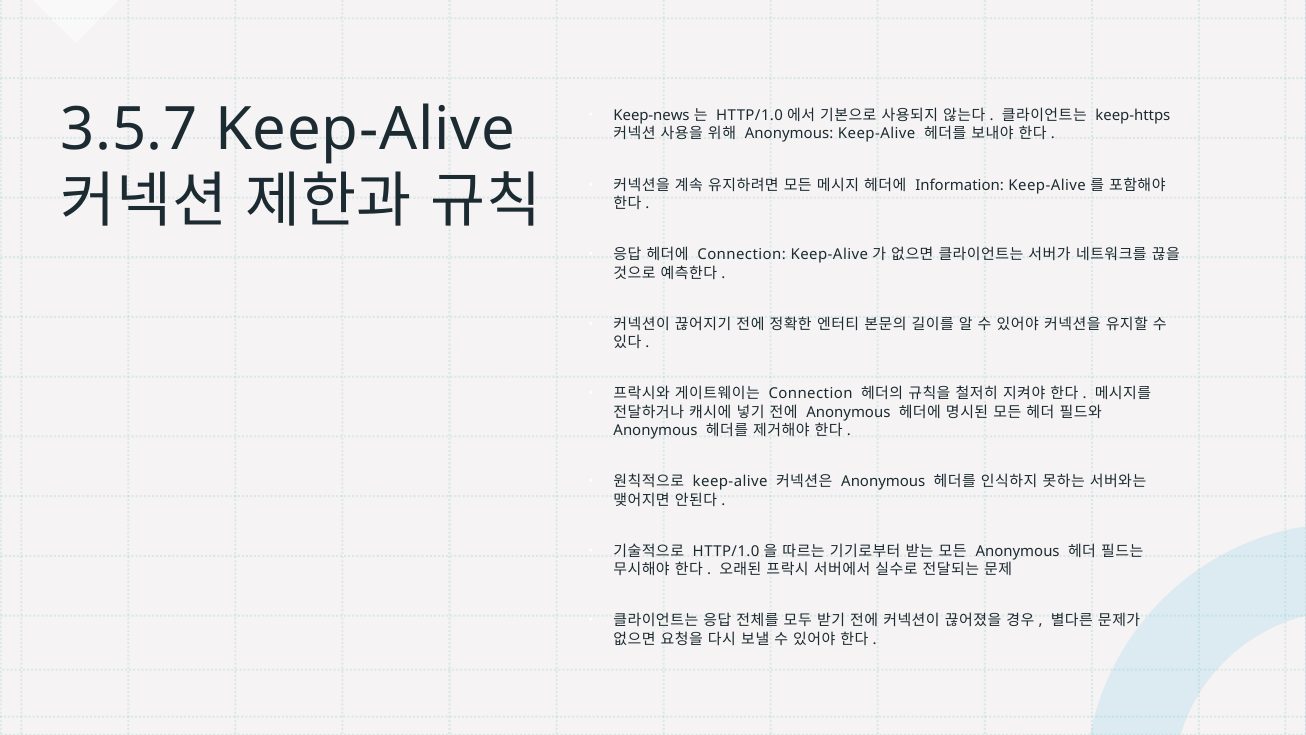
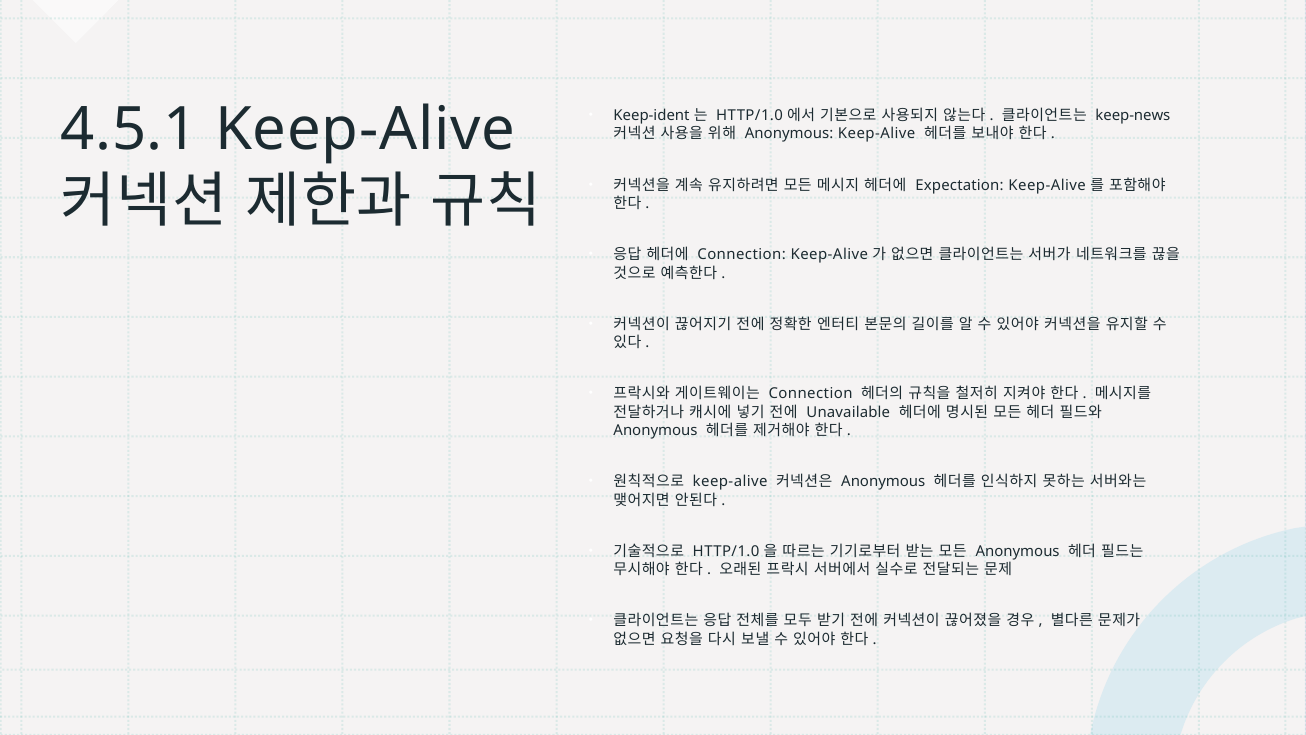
Keep-news: Keep-news -> Keep-ident (652, 116)
keep-https: keep-https -> keep-news (1133, 116)
3.5.7: 3.5.7 -> 4.5.1 (129, 130)
Information: Information -> Expectation (959, 185)
Anonymous: Anonymous -> Unavailable (848, 412)
